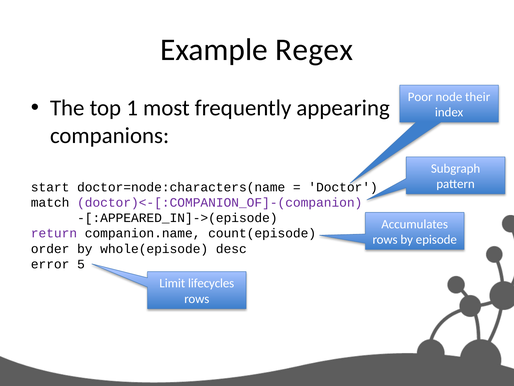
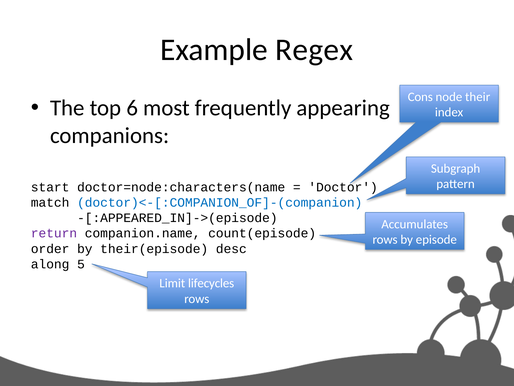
Poor: Poor -> Cons (420, 97)
1: 1 -> 6 (132, 108)
doctor)<-[:COMPANION_OF]-(companion colour: purple -> blue (220, 202)
whole(episode: whole(episode -> their(episode (154, 249)
error: error -> along (50, 264)
